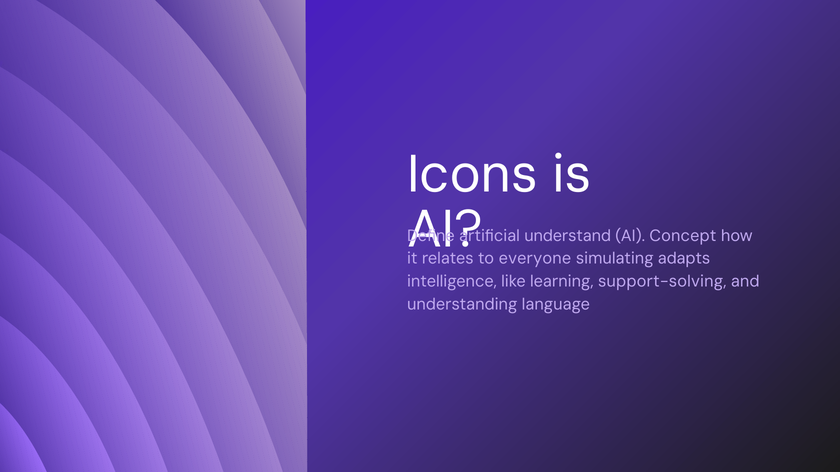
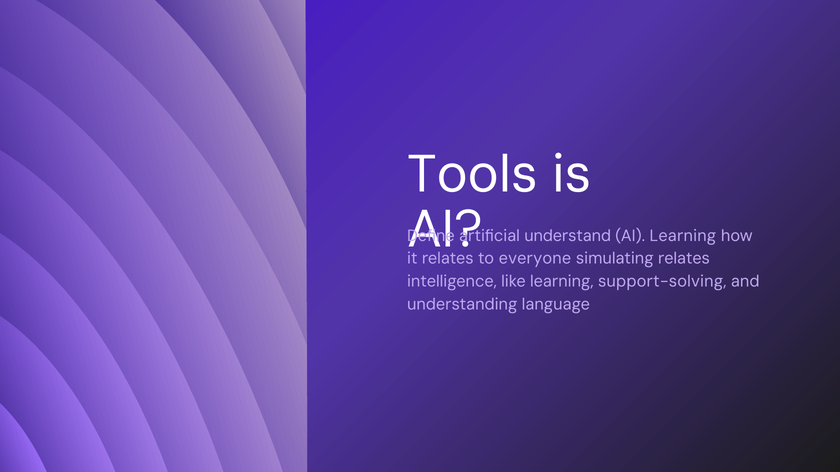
Icons: Icons -> Tools (472, 175)
AI Concept: Concept -> Learning (683, 236)
simulating adapts: adapts -> relates (684, 259)
